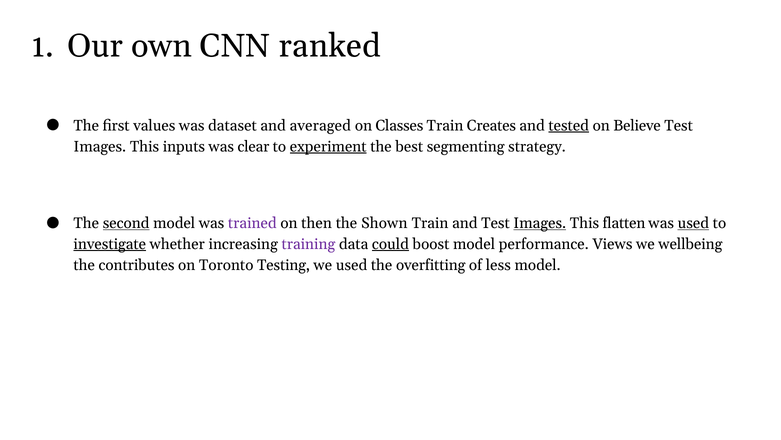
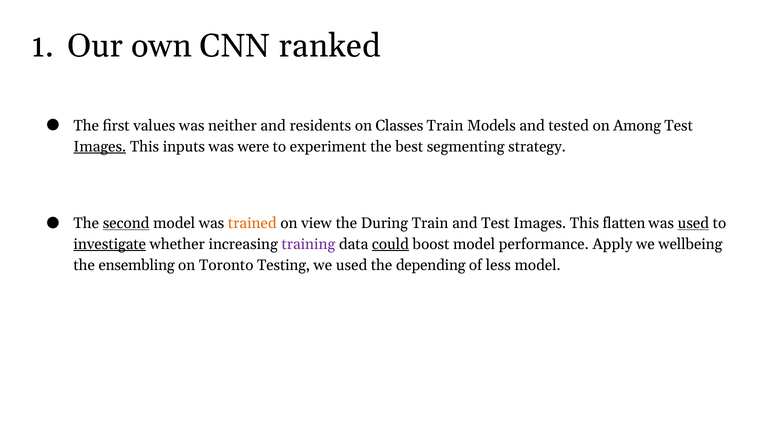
dataset: dataset -> neither (232, 125)
averaged: averaged -> residents (320, 125)
Creates: Creates -> Models (491, 125)
tested underline: present -> none (569, 125)
Believe: Believe -> Among (637, 125)
Images underline: none -> present (100, 146)
clear: clear -> were (253, 146)
experiment underline: present -> none (328, 146)
trained colour: purple -> orange (252, 223)
then: then -> view (317, 223)
Shown: Shown -> During (384, 223)
Images underline: present -> none (540, 223)
Views: Views -> Apply (612, 244)
contributes: contributes -> ensembling (137, 265)
overfitting: overfitting -> depending (431, 265)
